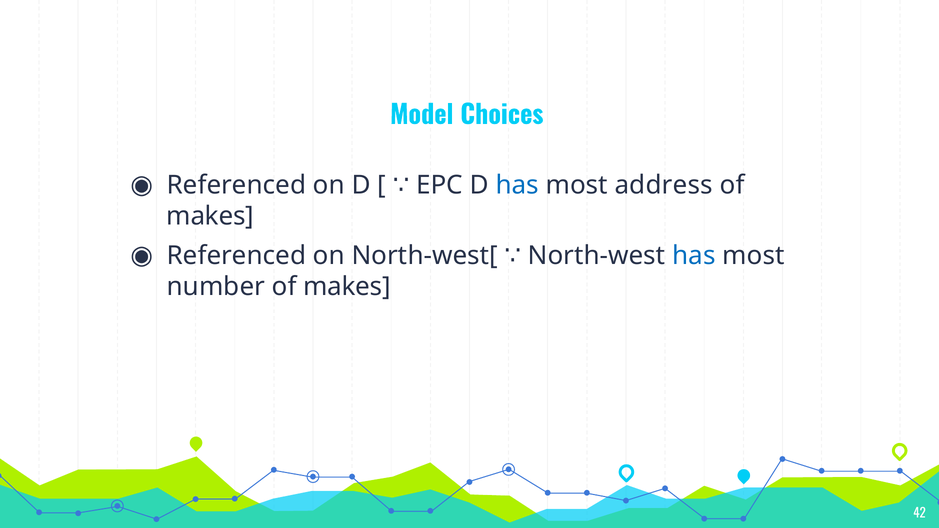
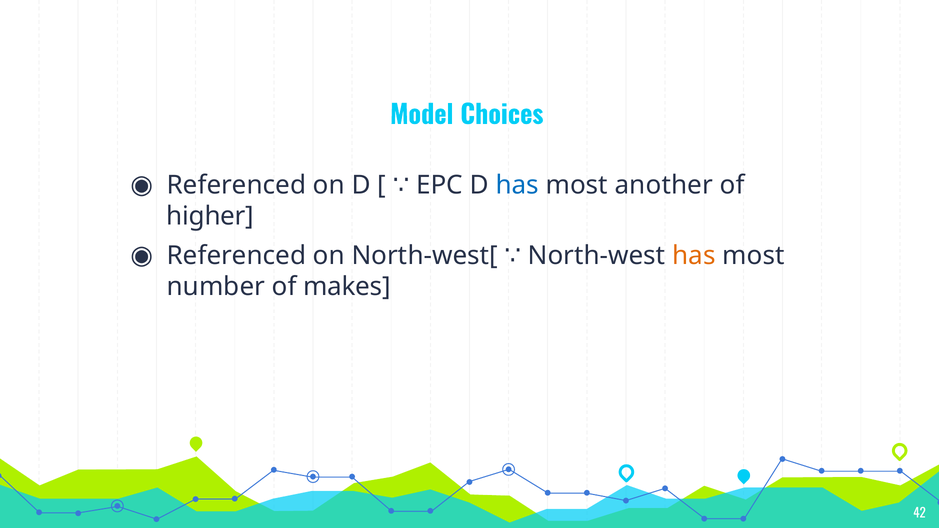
address: address -> another (664, 185)
makes: makes -> higher (210, 216)
has colour: blue -> orange (694, 255)
